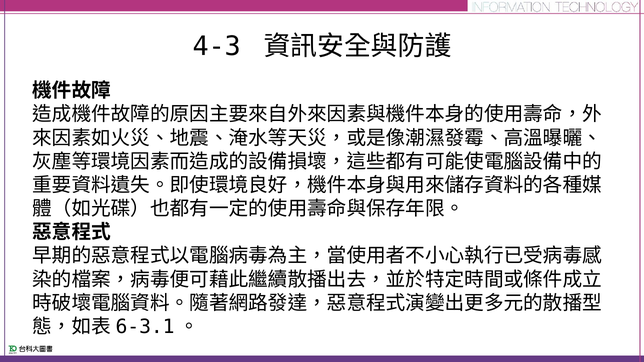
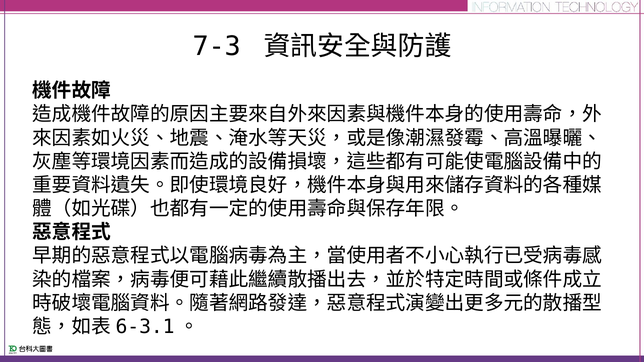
4-3: 4-3 -> 7-3 (217, 47)
